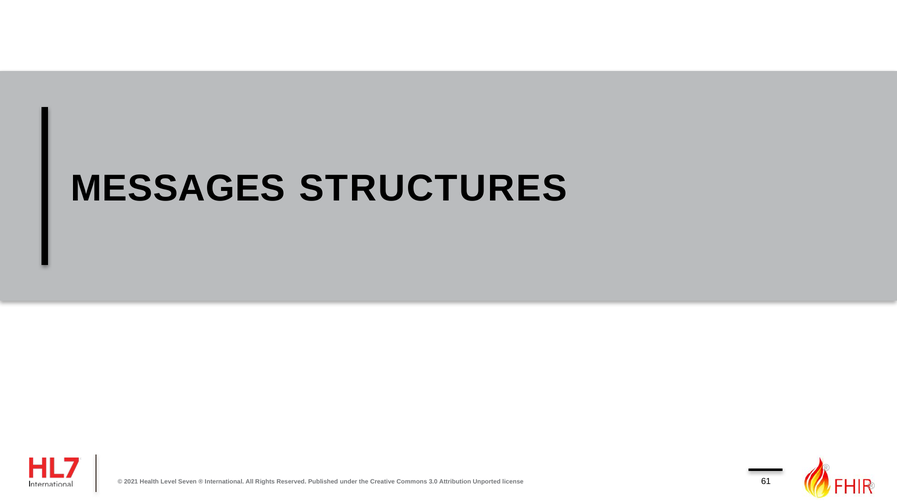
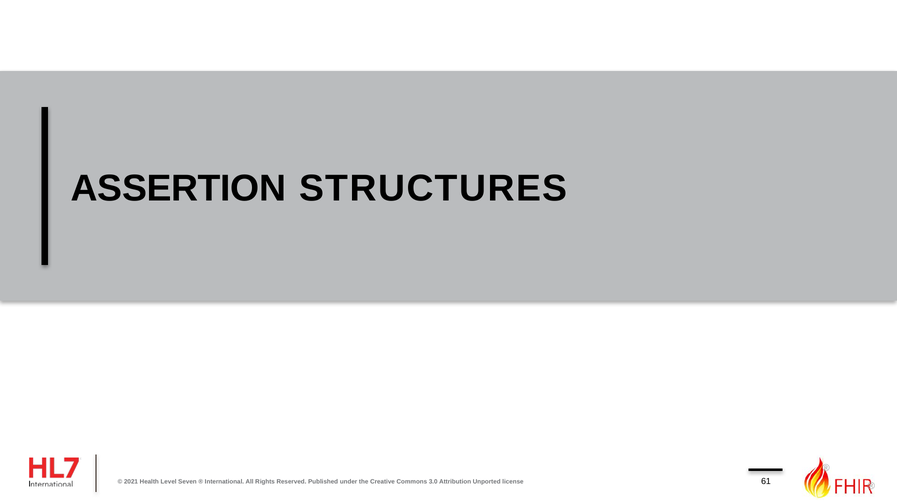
MESSAGES: MESSAGES -> ASSERTION (178, 189)
